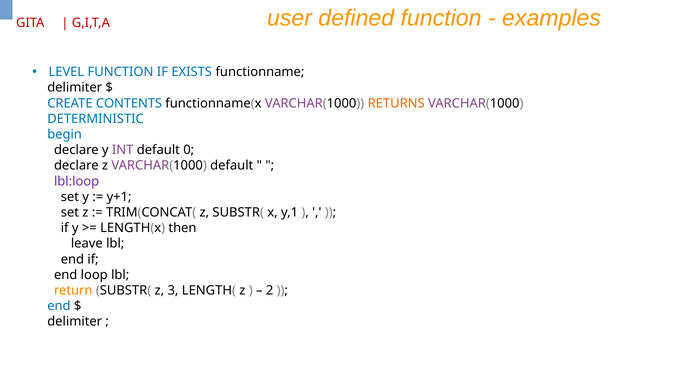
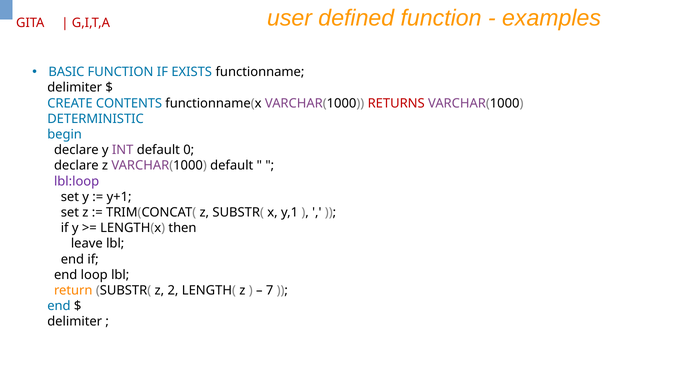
LEVEL: LEVEL -> BASIC (66, 72)
RETURNS colour: orange -> red (396, 103)
3: 3 -> 2 (173, 290)
2: 2 -> 7 (270, 290)
